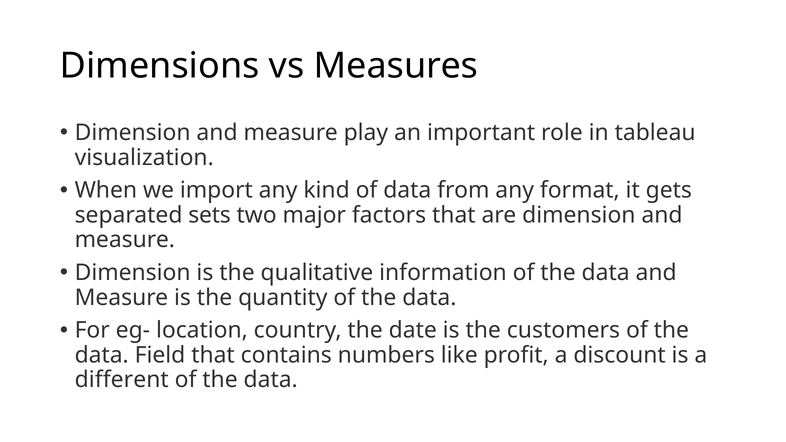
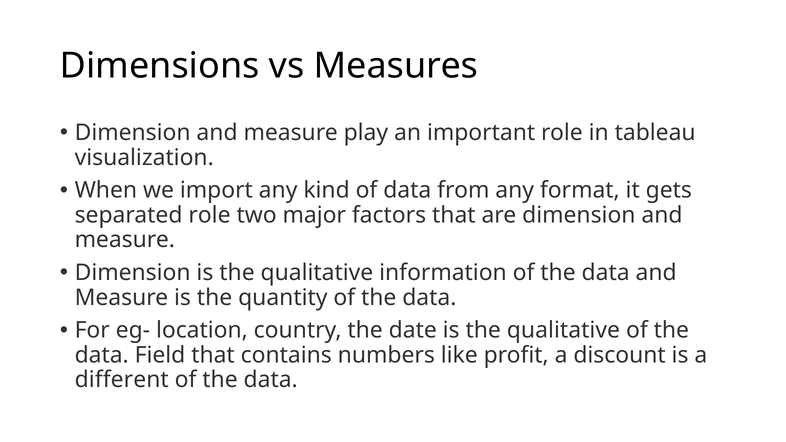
separated sets: sets -> role (209, 215)
date is the customers: customers -> qualitative (563, 330)
